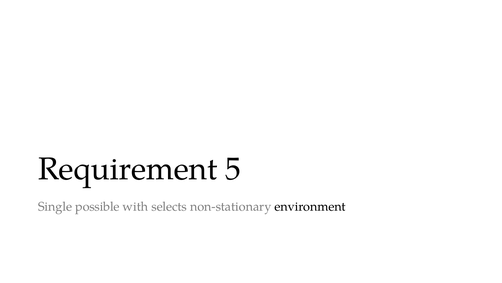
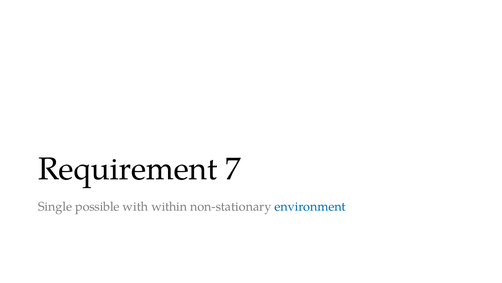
5: 5 -> 7 (233, 169)
selects: selects -> within (169, 206)
environment colour: black -> blue (310, 206)
